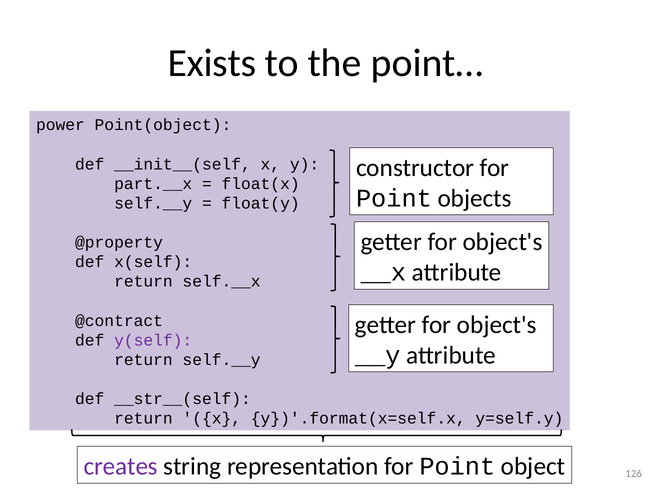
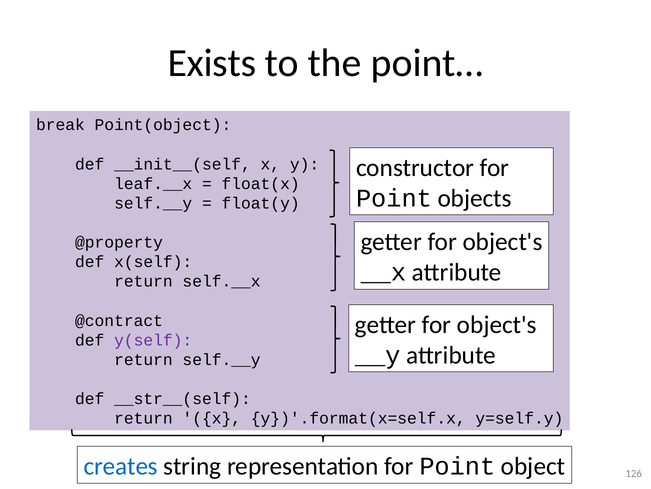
power: power -> break (60, 125)
part.__x: part.__x -> leaf.__x (153, 183)
creates colour: purple -> blue (121, 466)
